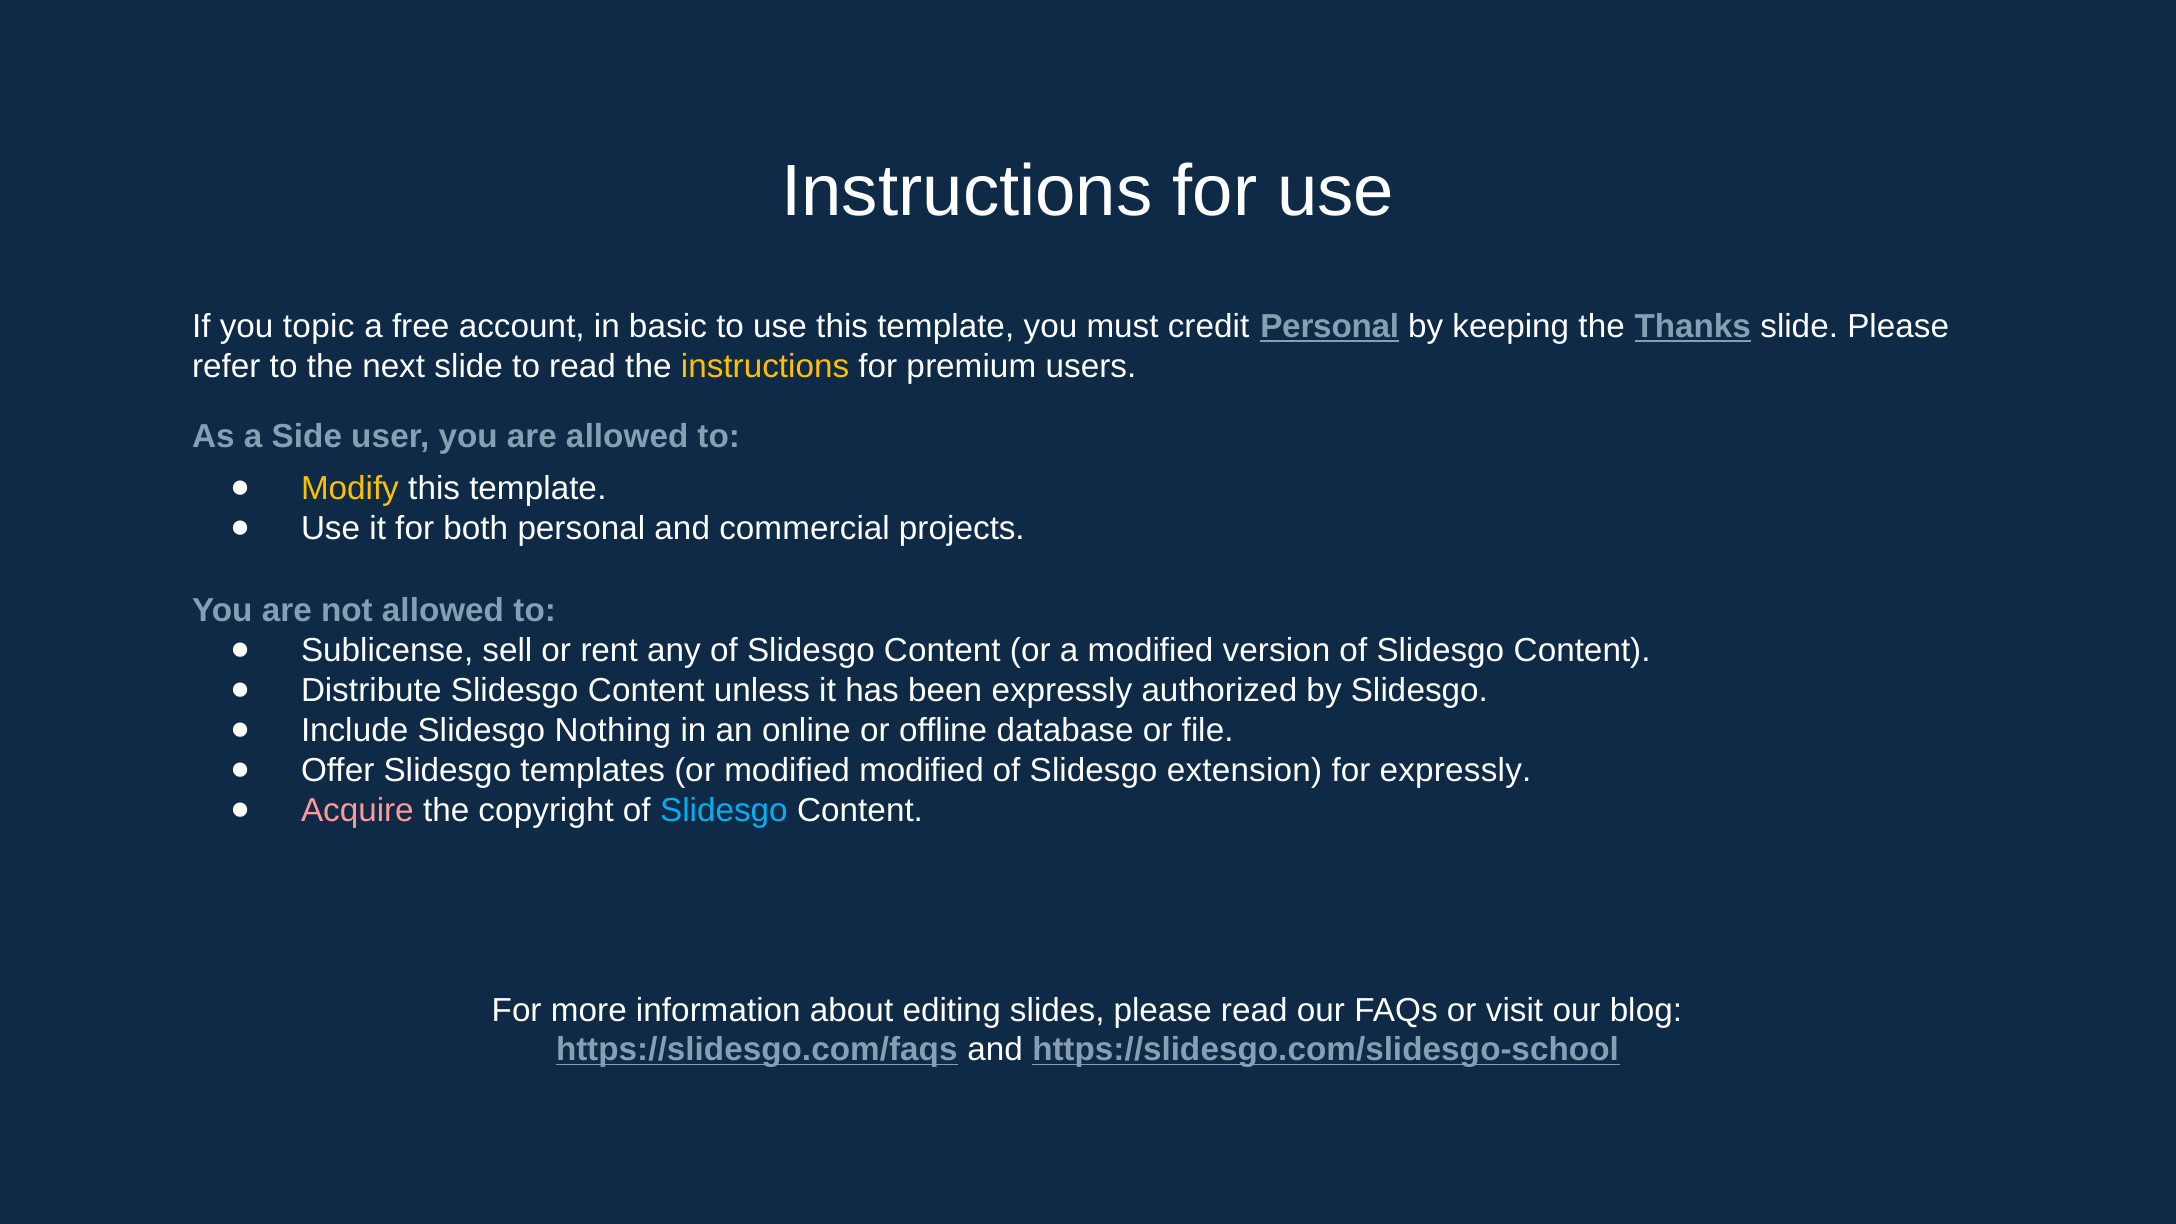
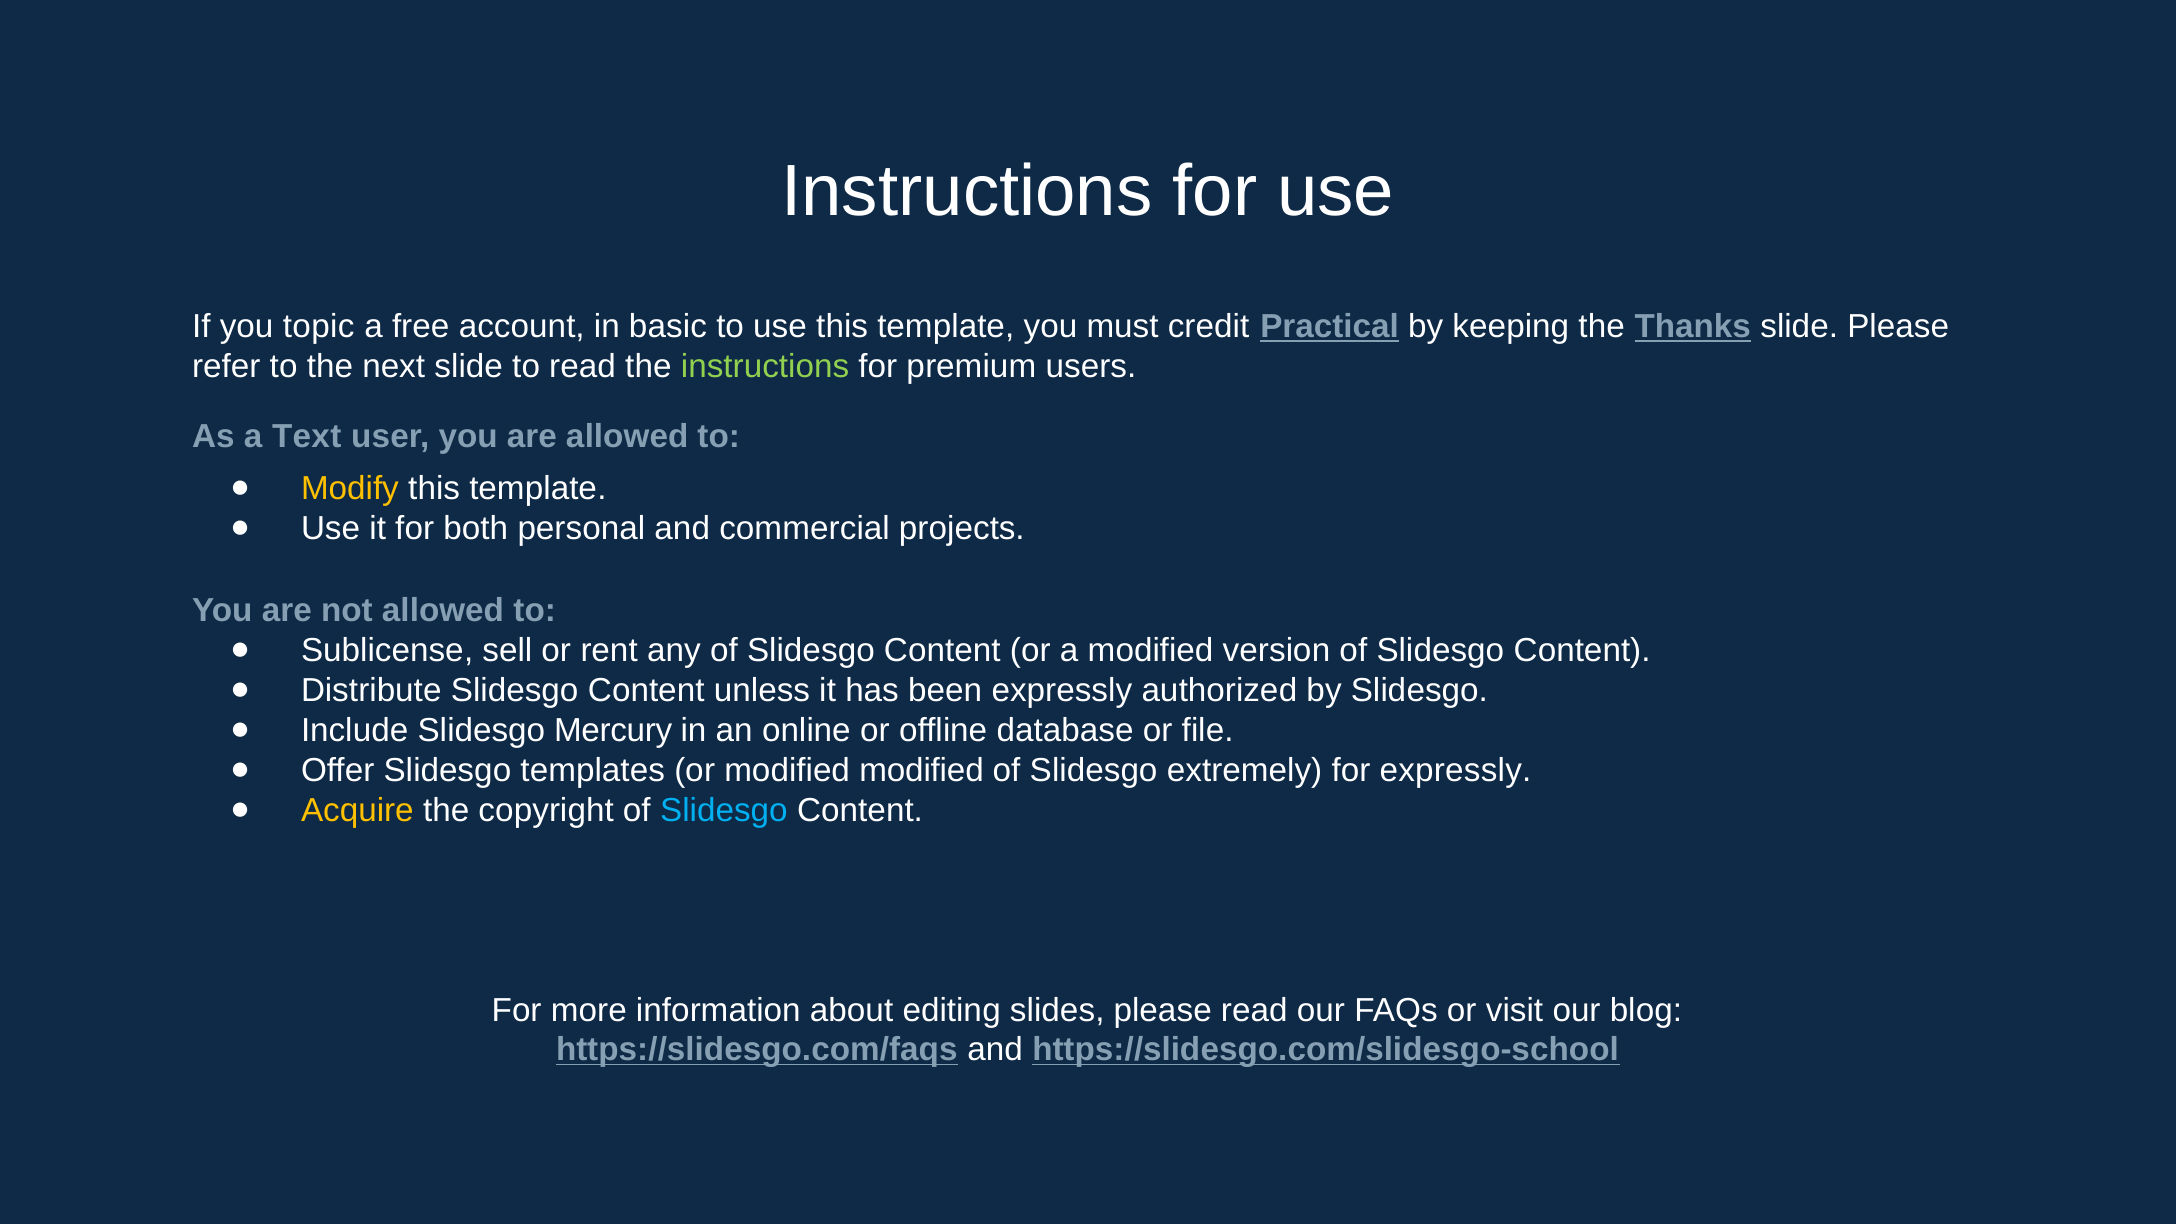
credit Personal: Personal -> Practical (1330, 327)
instructions colour: yellow -> light green (765, 367)
Side: Side -> Text (307, 437)
Nothing: Nothing -> Mercury (613, 731)
extension: extension -> extremely (1245, 771)
Acquire colour: pink -> yellow (357, 811)
